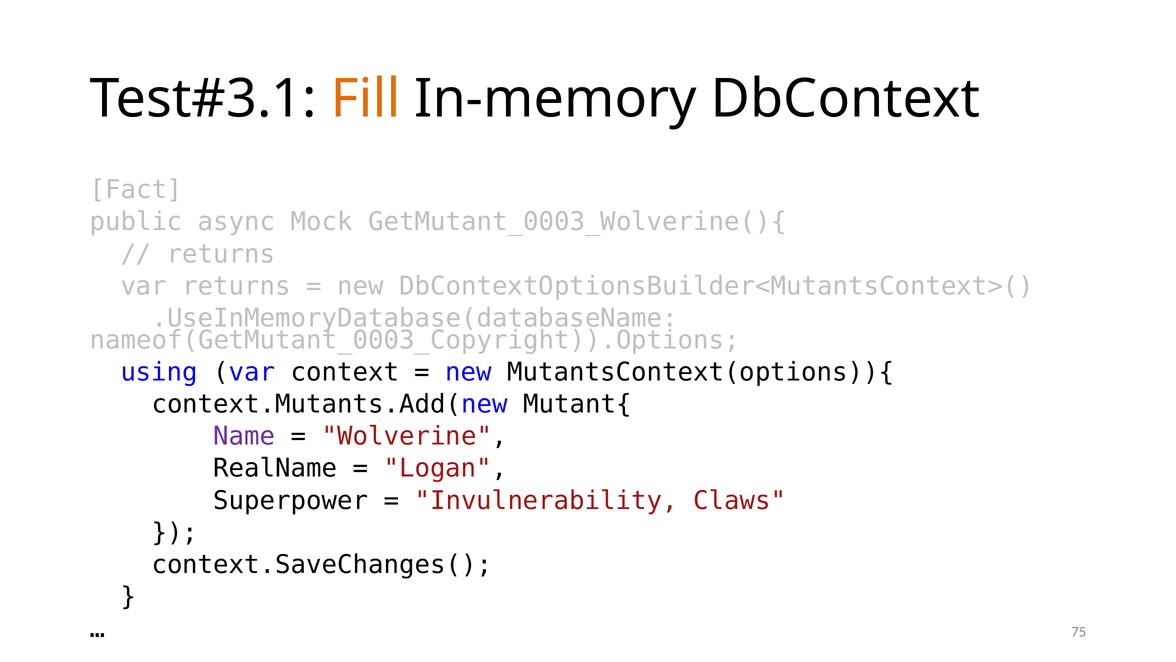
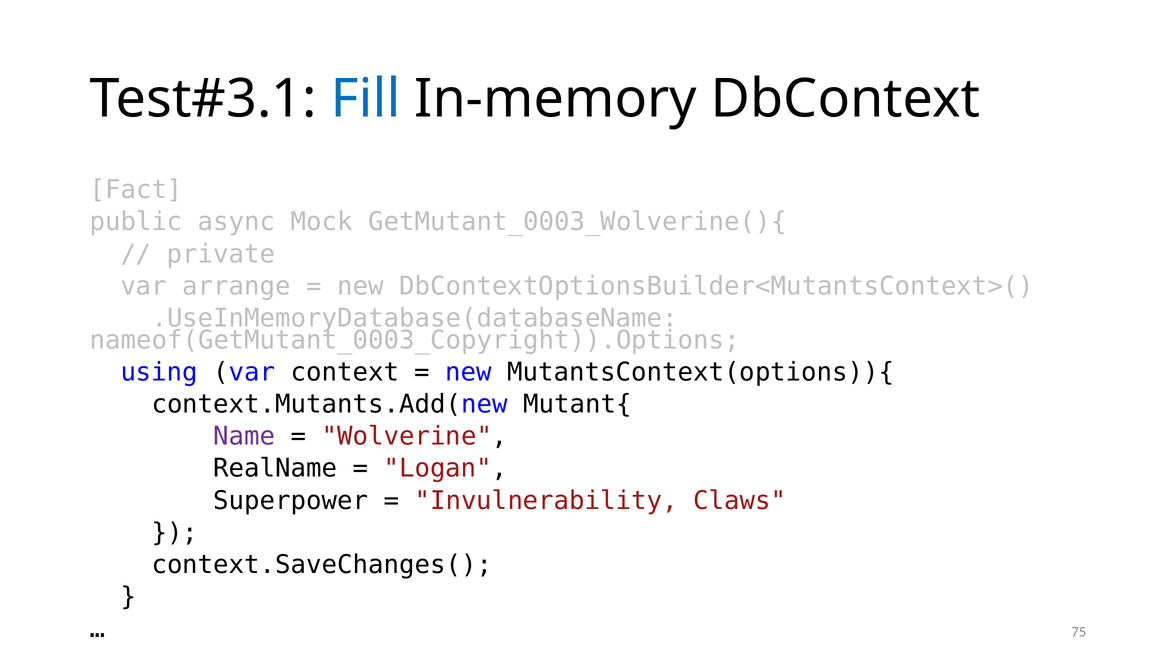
Fill colour: orange -> blue (366, 99)
returns: returns -> private (221, 254)
var returns: returns -> arrange (237, 286)
